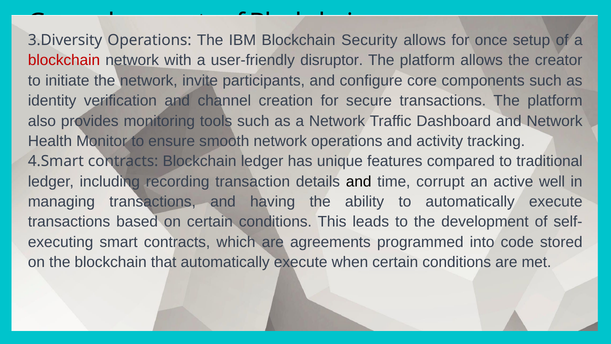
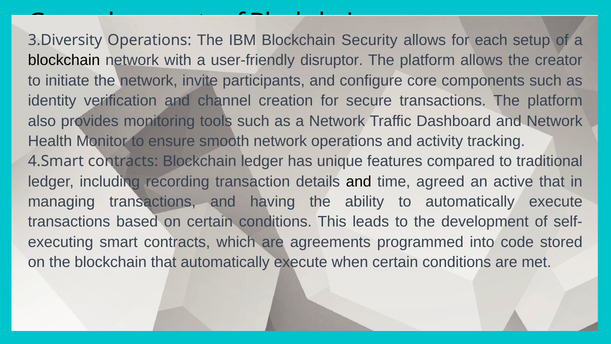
once: once -> each (491, 40)
blockchain colour: red -> black (64, 60)
corrupt: corrupt -> agreed (440, 181)
active well: well -> that (552, 181)
